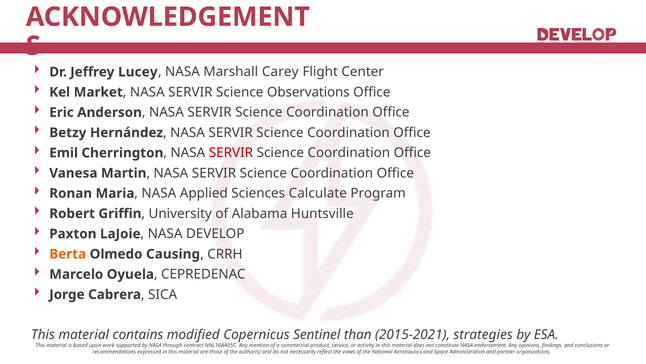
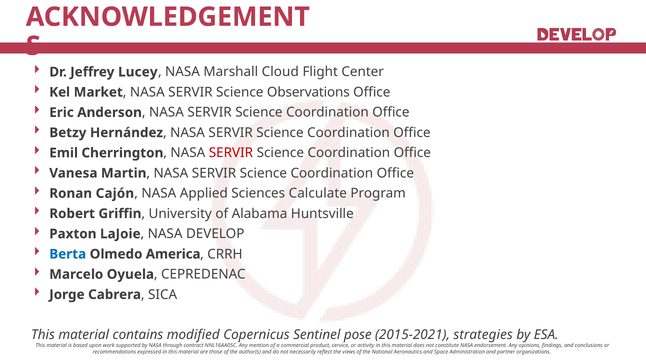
Carey: Carey -> Cloud (280, 72)
Maria: Maria -> Cajón (115, 193)
Berta colour: orange -> blue (68, 254)
Causing: Causing -> America (173, 254)
than: than -> pose (358, 334)
